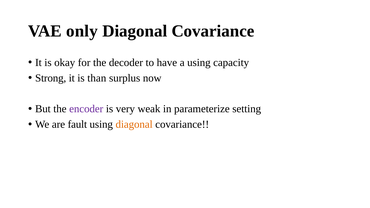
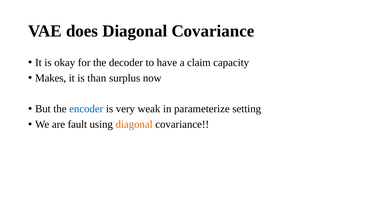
only: only -> does (82, 31)
a using: using -> claim (199, 63)
Strong: Strong -> Makes (51, 78)
encoder colour: purple -> blue (86, 109)
